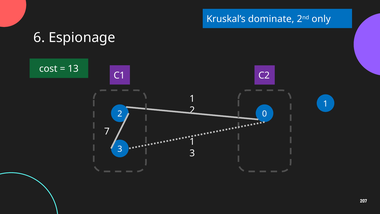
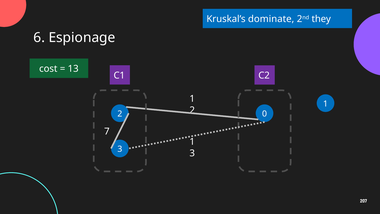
only: only -> they (321, 19)
